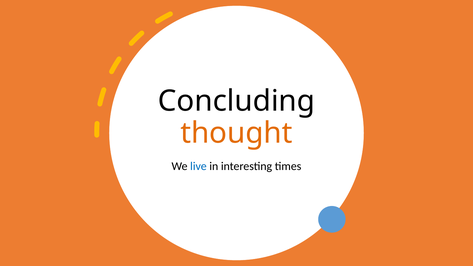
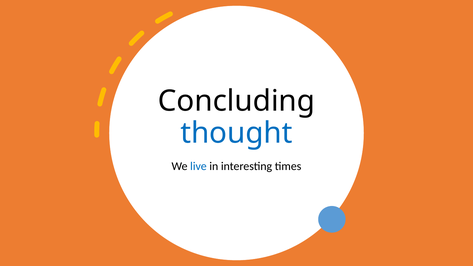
thought colour: orange -> blue (236, 133)
